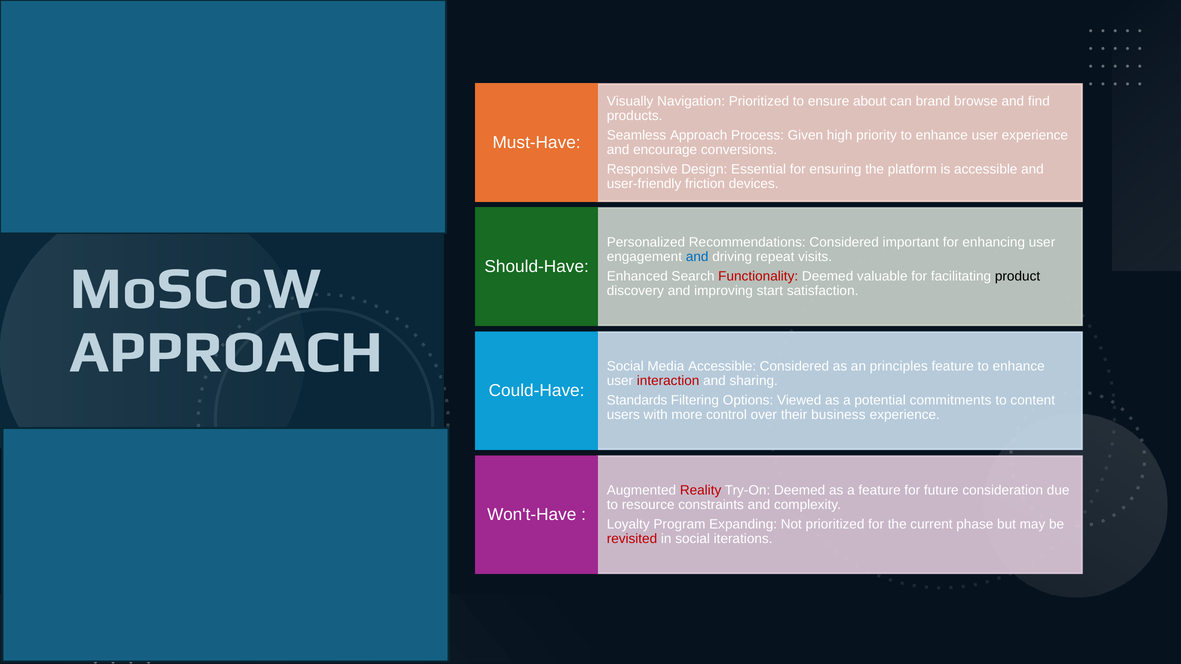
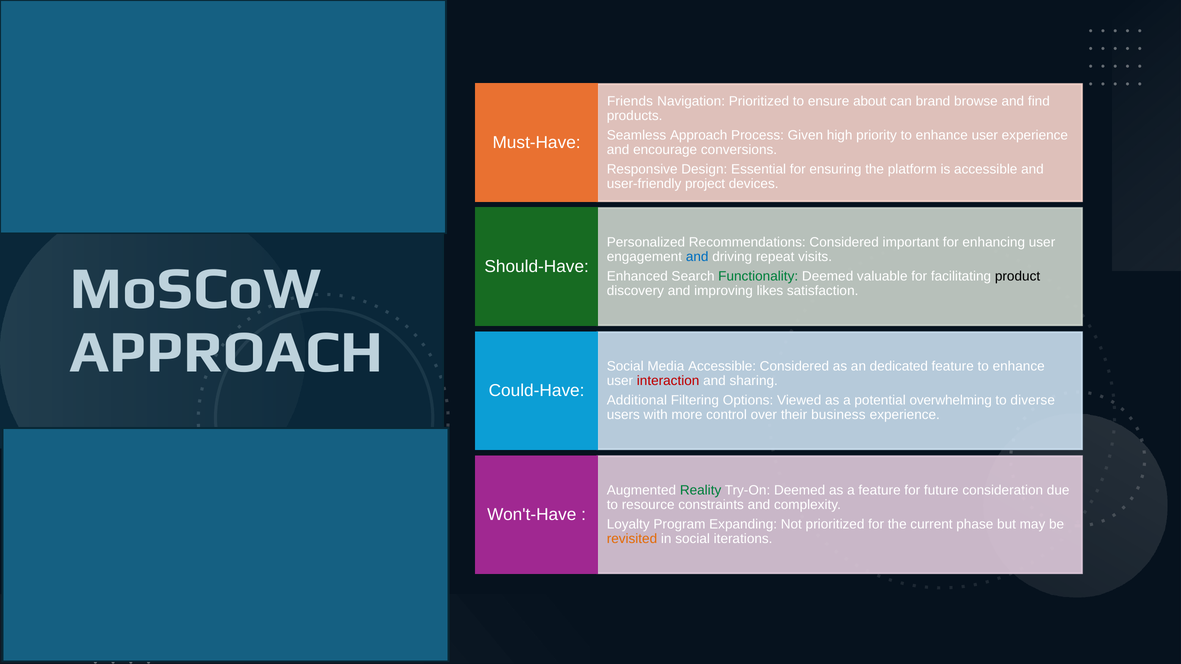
Visually: Visually -> Friends (630, 101)
friction: friction -> project (705, 184)
Functionality colour: red -> green (758, 276)
start: start -> likes (770, 291)
principles: principles -> dedicated (899, 367)
Standards: Standards -> Additional (637, 400)
commitments: commitments -> overwhelming (951, 400)
content: content -> diverse (1033, 400)
Reality colour: red -> green (701, 491)
revisited colour: red -> orange (632, 539)
